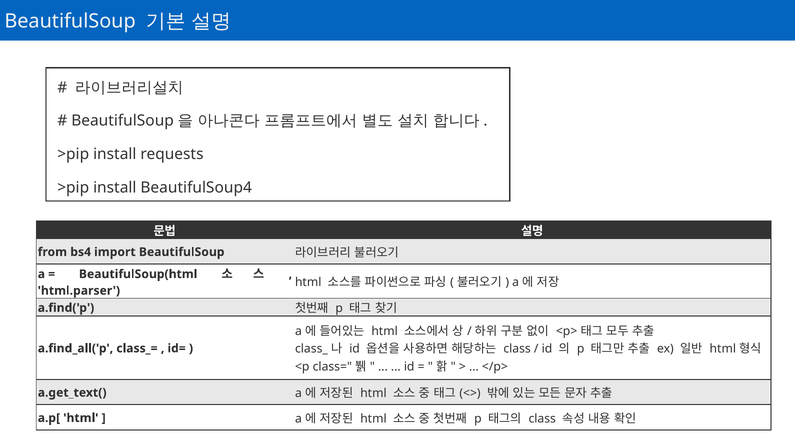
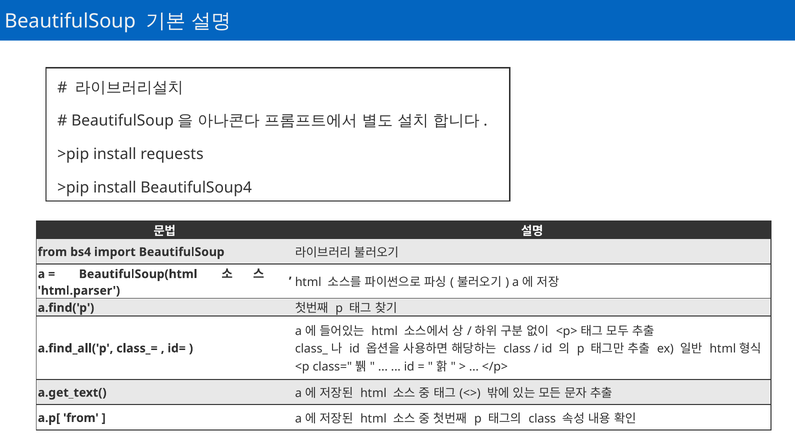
a.p[ html: html -> from (81, 418)
